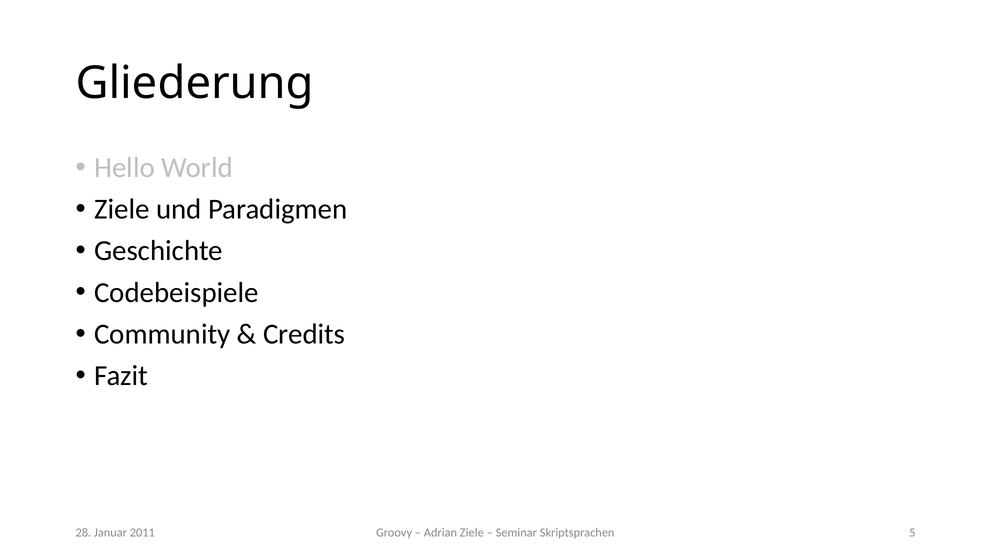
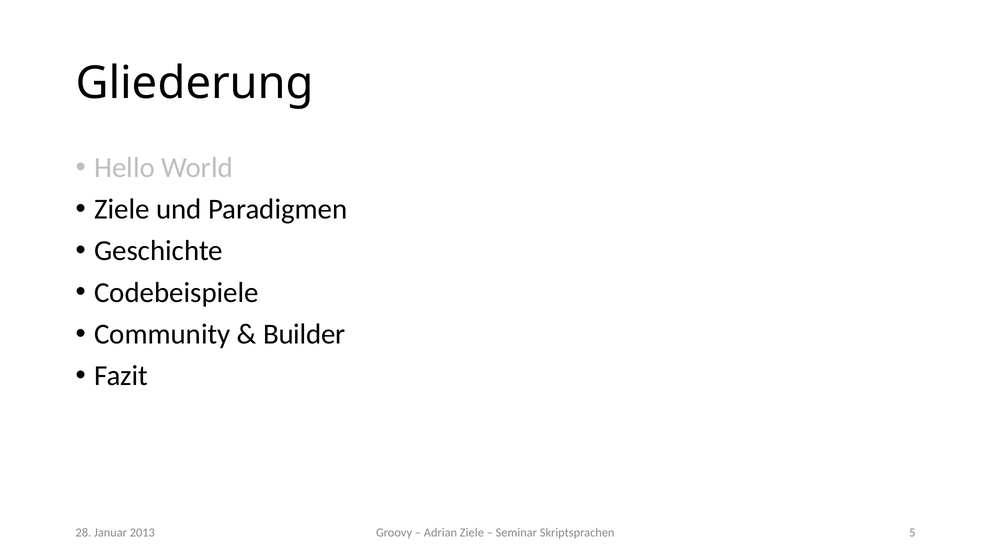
Credits: Credits -> Builder (304, 334)
2011: 2011 -> 2013 (142, 532)
